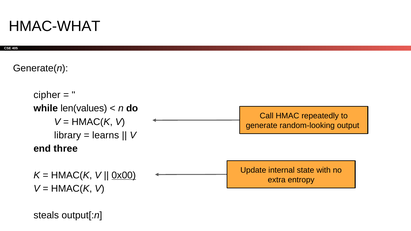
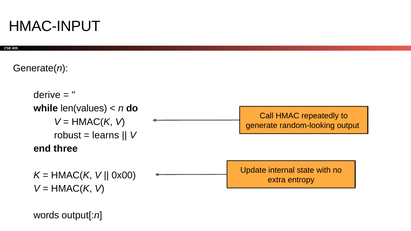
HMAC-WHAT: HMAC-WHAT -> HMAC-INPUT (55, 26)
cipher: cipher -> derive (47, 95)
library: library -> robust (68, 135)
0x00 underline: present -> none (124, 175)
steals: steals -> words (46, 216)
